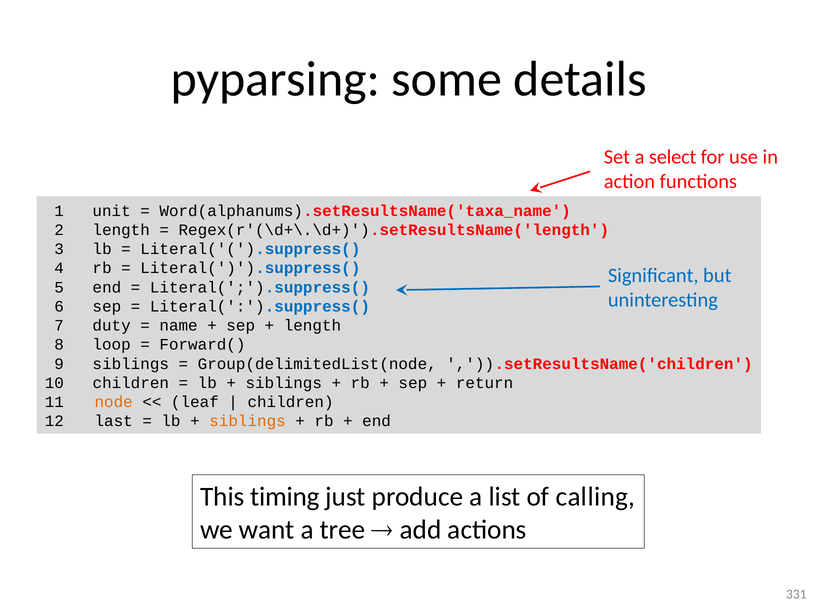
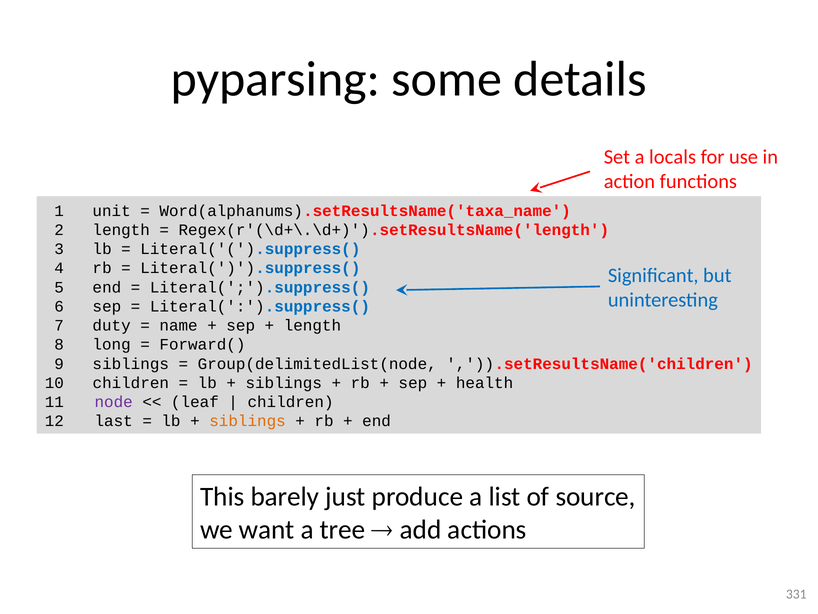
select: select -> locals (673, 157)
loop: loop -> long (112, 344)
return: return -> health (485, 383)
node colour: orange -> purple (114, 402)
timing: timing -> barely (285, 497)
calling: calling -> source (596, 497)
